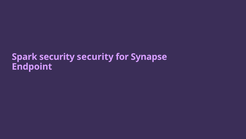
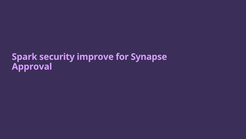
security security: security -> improve (95, 57)
Endpoint: Endpoint -> Approval (32, 66)
